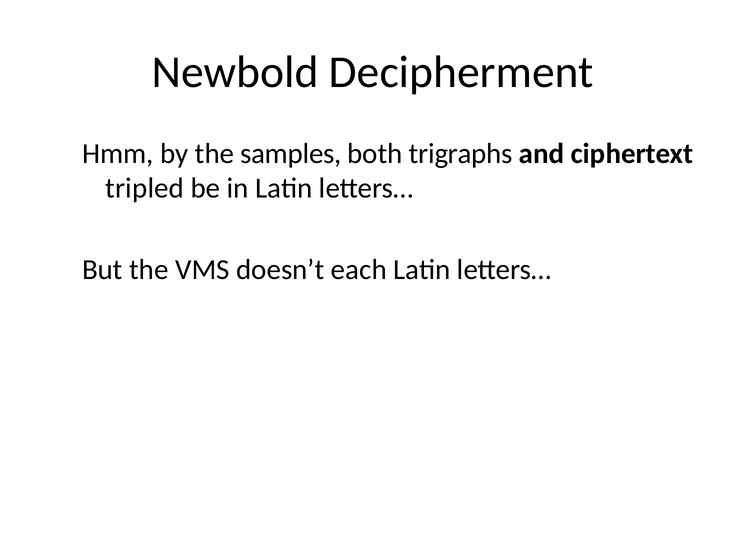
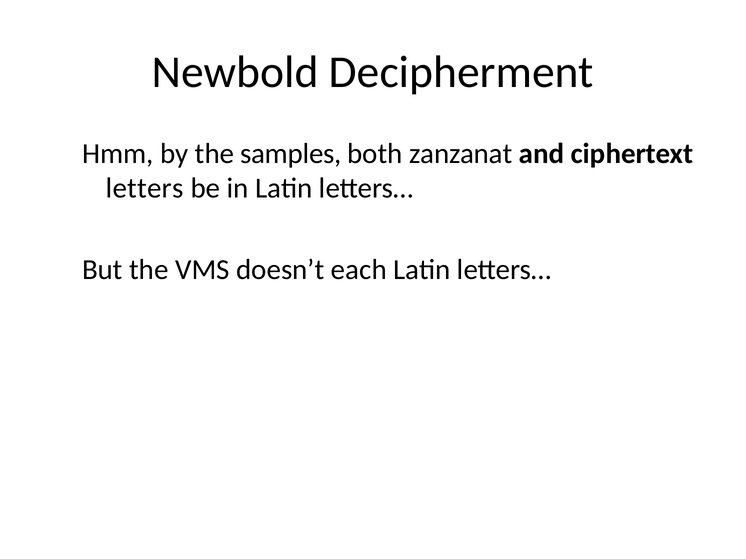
trigraphs: trigraphs -> zanzanat (461, 154)
tripled: tripled -> letters (145, 189)
